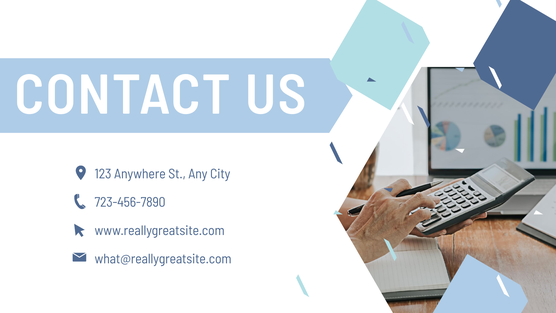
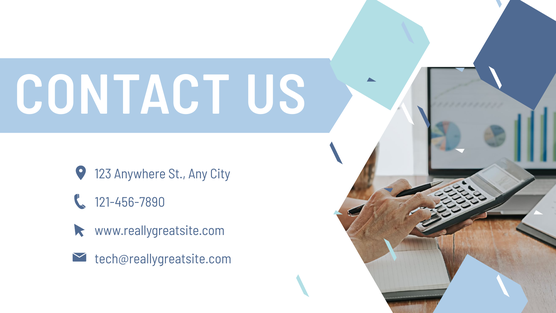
723-456-7890: 723-456-7890 -> 121-456-7890 (130, 202)
what@reallygreatsite.com: what@reallygreatsite.com -> tech@reallygreatsite.com (163, 259)
